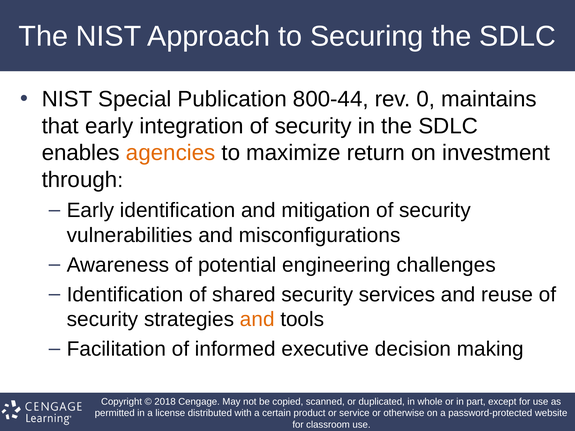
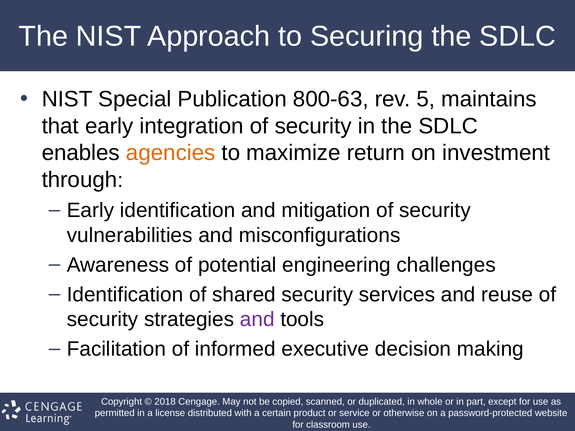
800-44: 800-44 -> 800-63 (331, 99)
0: 0 -> 5 (426, 99)
and colour: orange -> purple (257, 320)
